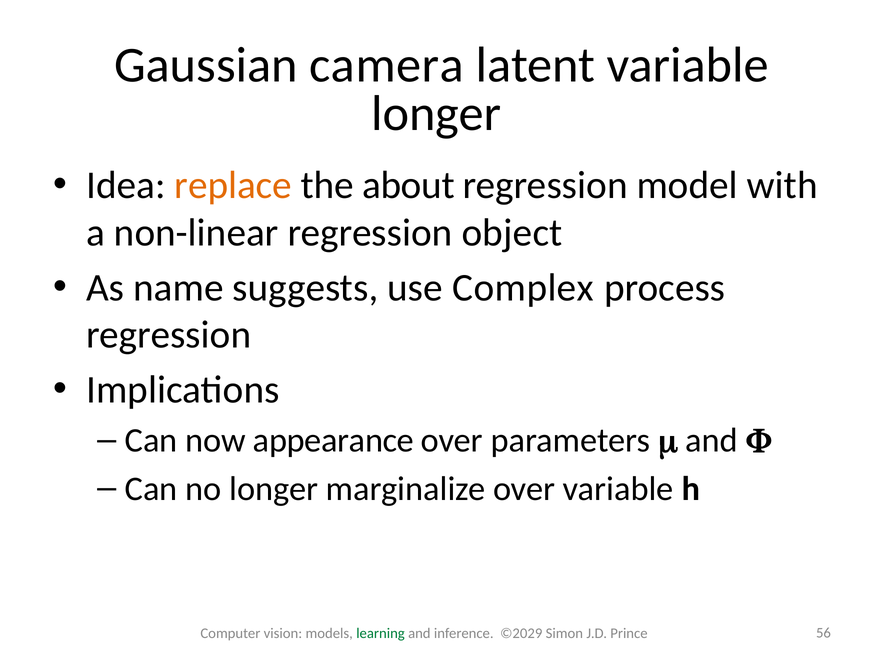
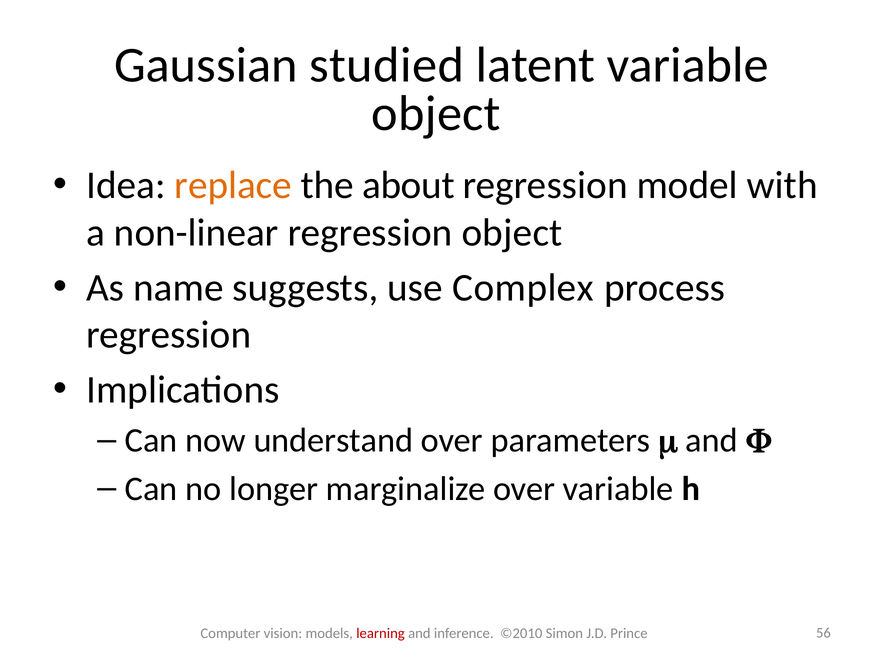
camera: camera -> studied (387, 65)
longer: longer -> object (436, 113)
appearance: appearance -> understand (333, 441)
learning colour: green -> red (381, 633)
©2029: ©2029 -> ©2010 (521, 633)
